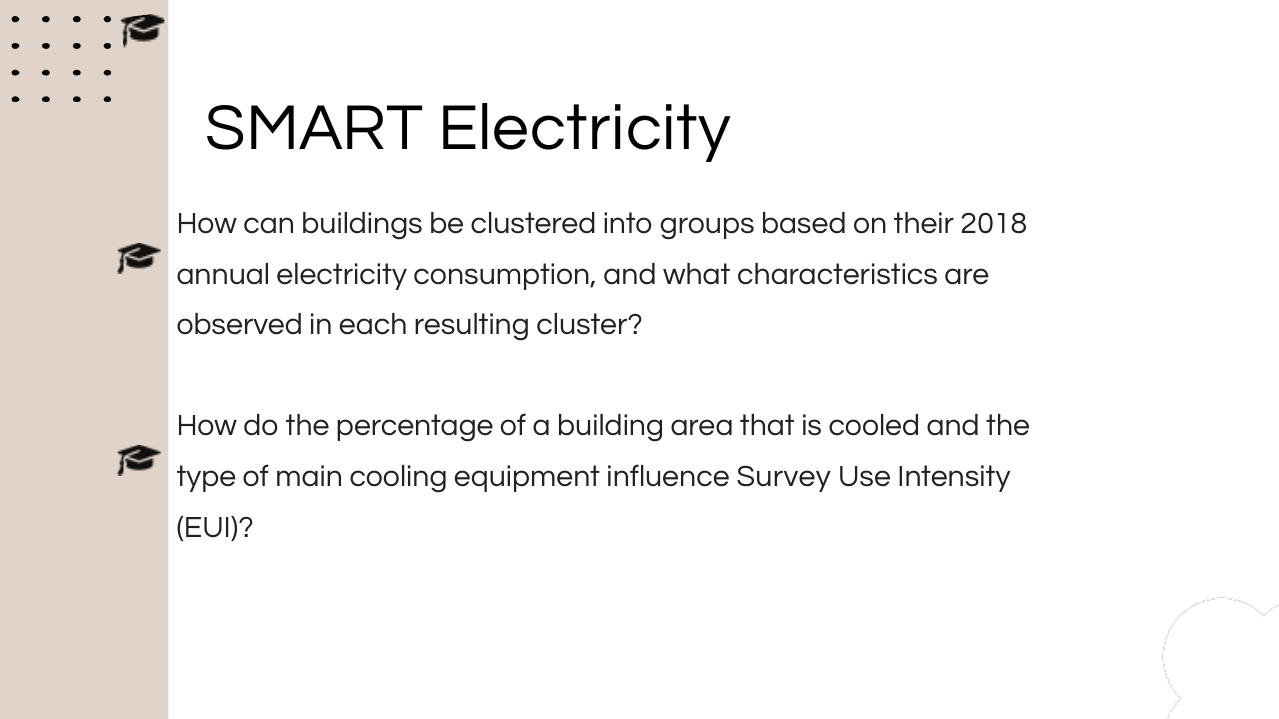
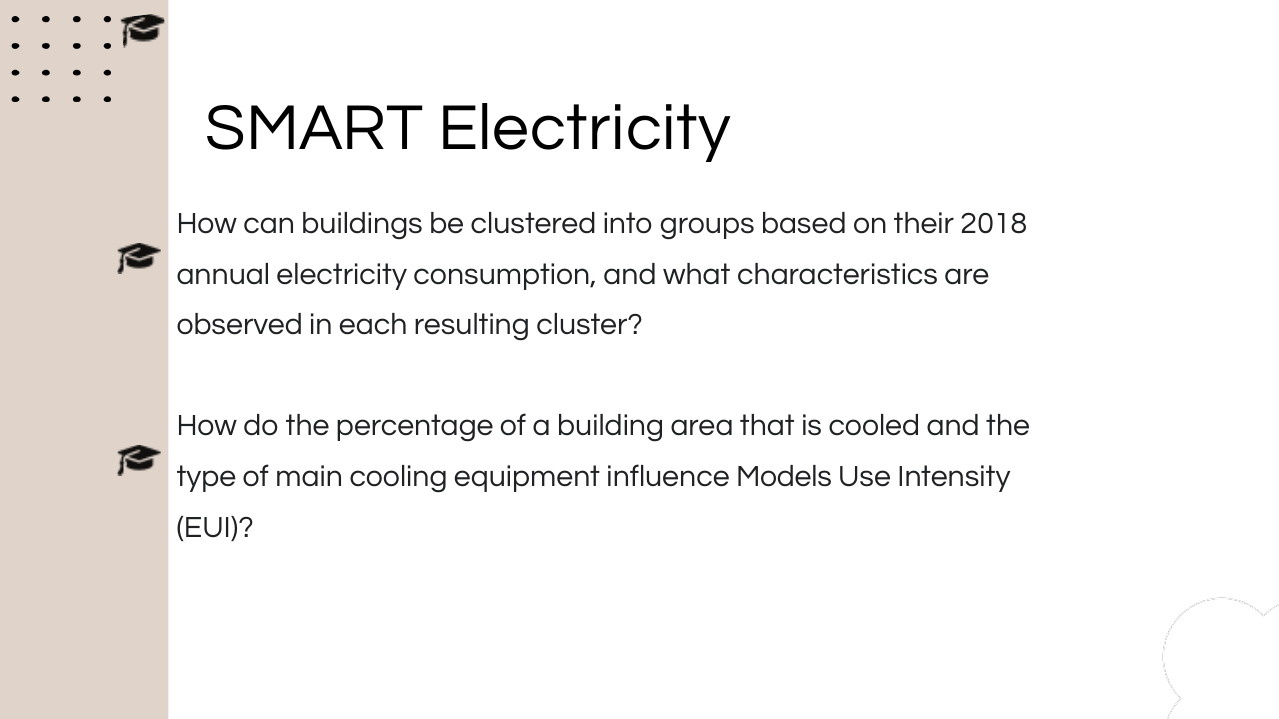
Survey: Survey -> Models (784, 477)
